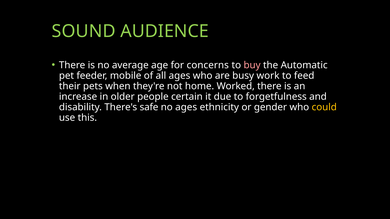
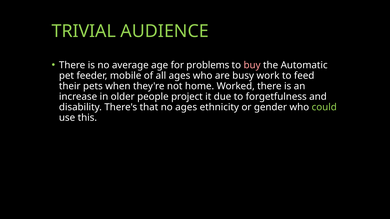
SOUND: SOUND -> TRIVIAL (84, 31)
concerns: concerns -> problems (208, 65)
certain: certain -> project (187, 97)
safe: safe -> that (149, 107)
could colour: yellow -> light green (324, 107)
